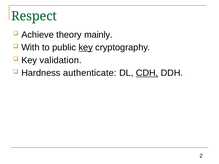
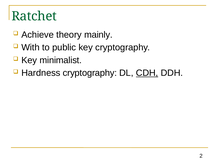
Respect: Respect -> Ratchet (34, 16)
key underline: present -> none (86, 48)
validation: validation -> minimalist (61, 60)
Hardness authenticate: authenticate -> cryptography (90, 73)
